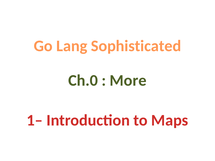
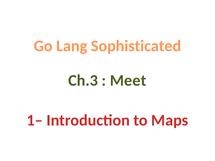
Ch.0: Ch.0 -> Ch.3 (83, 81)
More: More -> Meet (128, 81)
